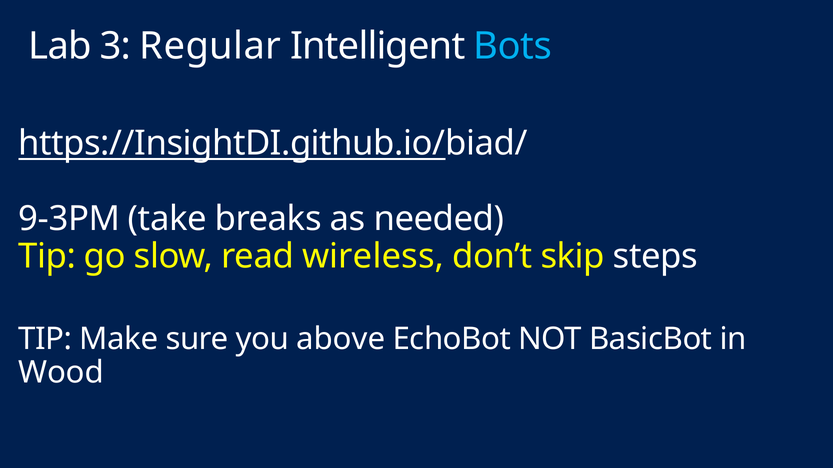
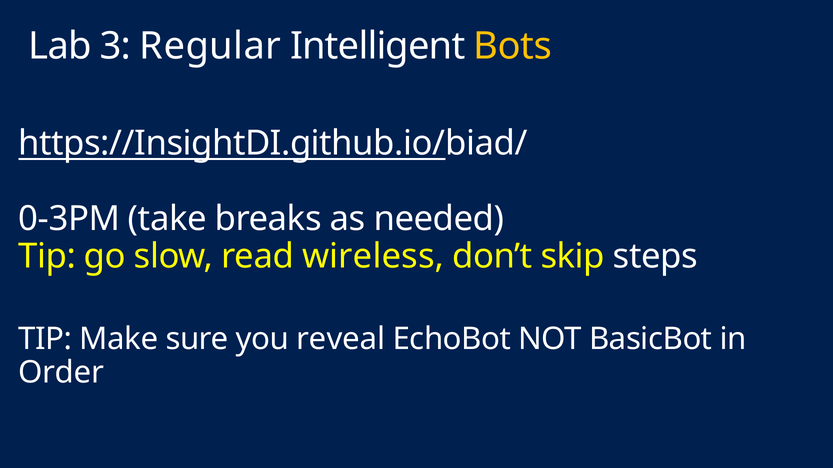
Bots colour: light blue -> yellow (513, 46)
9-3PM: 9-3PM -> 0-3PM (69, 219)
above: above -> reveal (341, 339)
Wood: Wood -> Order (61, 373)
